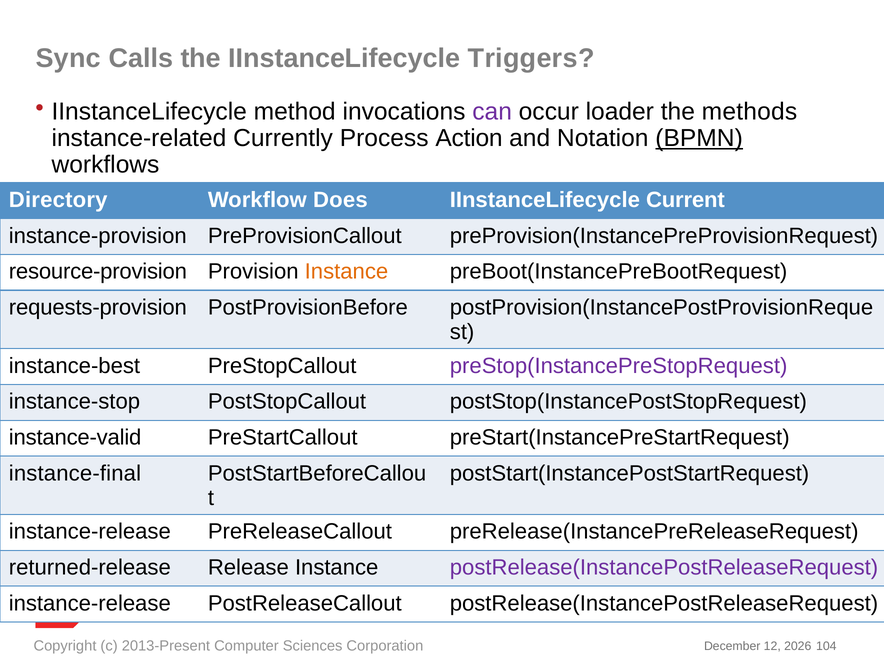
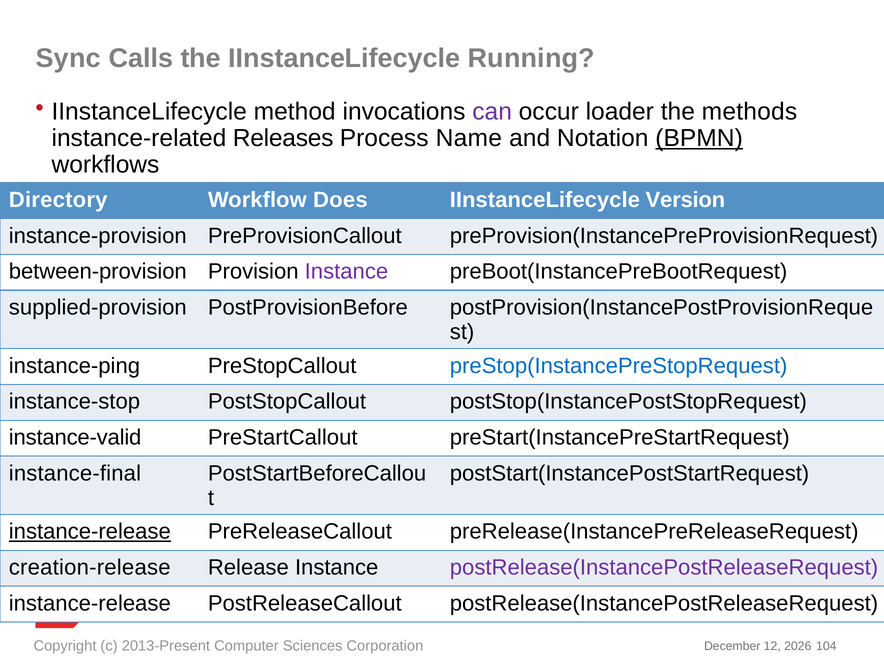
Triggers: Triggers -> Running (531, 59)
Currently: Currently -> Releases (283, 138)
Action: Action -> Name (469, 138)
Current: Current -> Version (685, 200)
resource-provision: resource-provision -> between-provision (98, 272)
Instance colour: orange -> purple (346, 272)
requests-provision: requests-provision -> supplied-provision (98, 307)
instance-best: instance-best -> instance-ping (74, 366)
preStop(InstancePreStopRequest colour: purple -> blue (619, 366)
instance-release underline: none -> present (90, 532)
returned-release: returned-release -> creation-release (90, 568)
